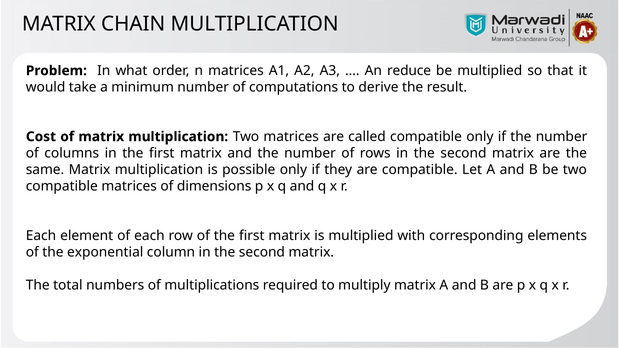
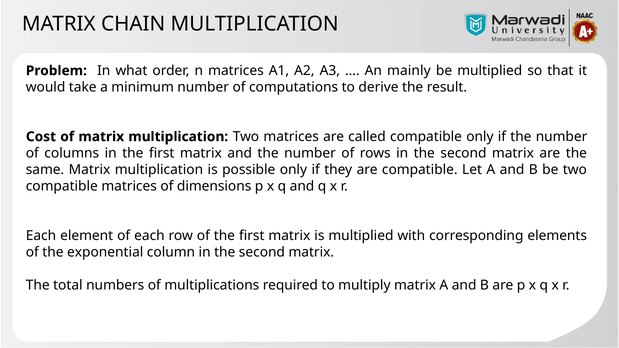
reduce: reduce -> mainly (409, 71)
